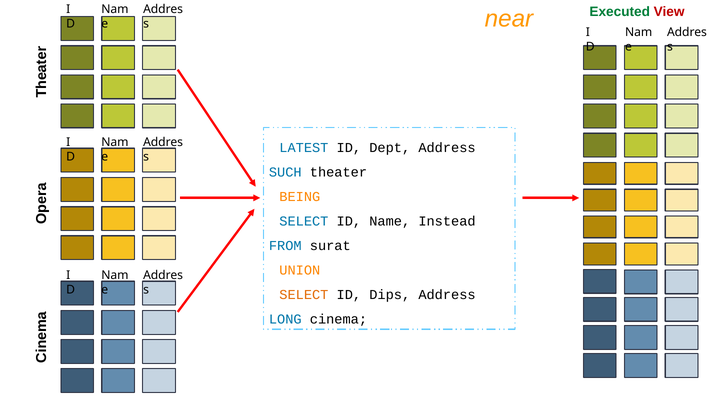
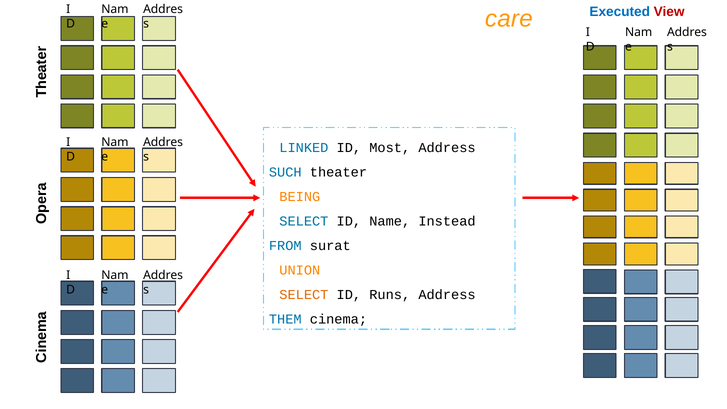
Executed colour: green -> blue (620, 12)
near: near -> care (509, 19)
LATEST: LATEST -> LINKED (304, 148)
Dept: Dept -> Most (390, 148)
Dips: Dips -> Runs (390, 295)
LONG: LONG -> THEM (285, 319)
